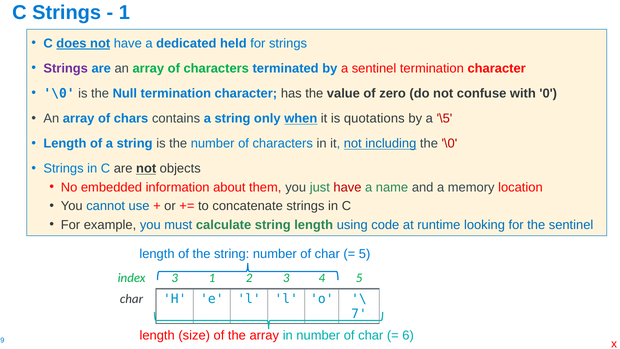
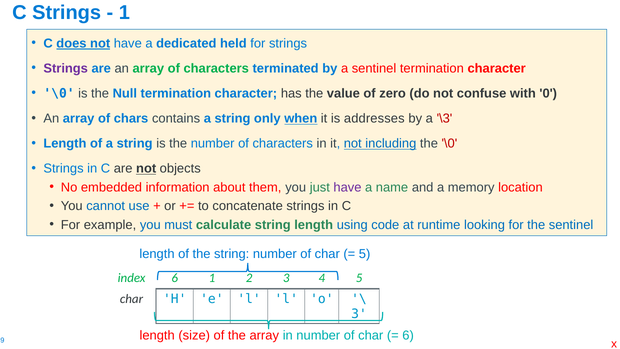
quotations: quotations -> addresses (374, 118)
\5: \5 -> \3 (444, 118)
have colour: red -> purple (347, 187)
index 3: 3 -> 6 (175, 278)
7: 7 -> 3 (359, 314)
